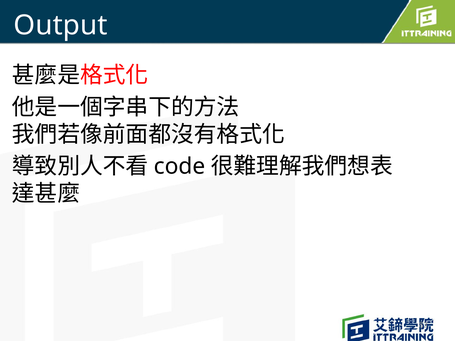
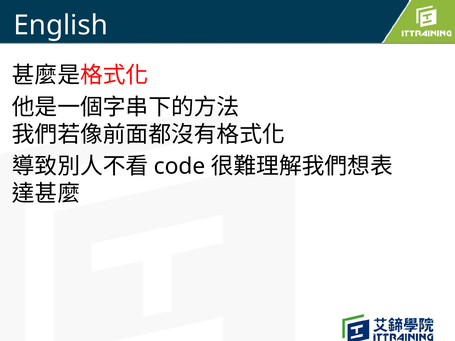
Output: Output -> English (61, 25)
